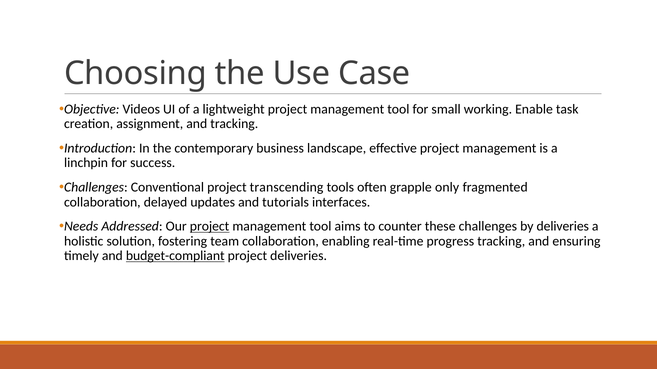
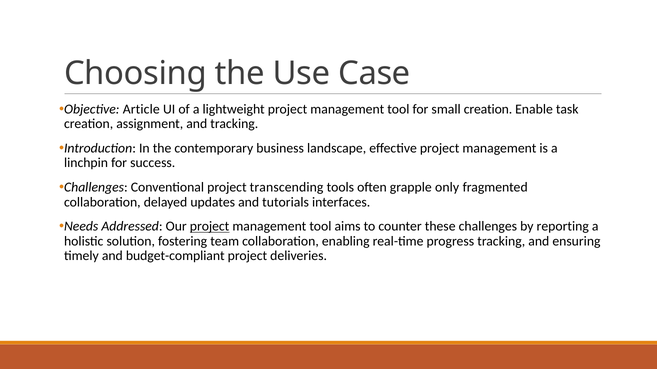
Videos: Videos -> Article (141, 109)
small working: working -> creation (488, 109)
by deliveries: deliveries -> reporting (563, 227)
budget-compliant underline: present -> none (175, 256)
